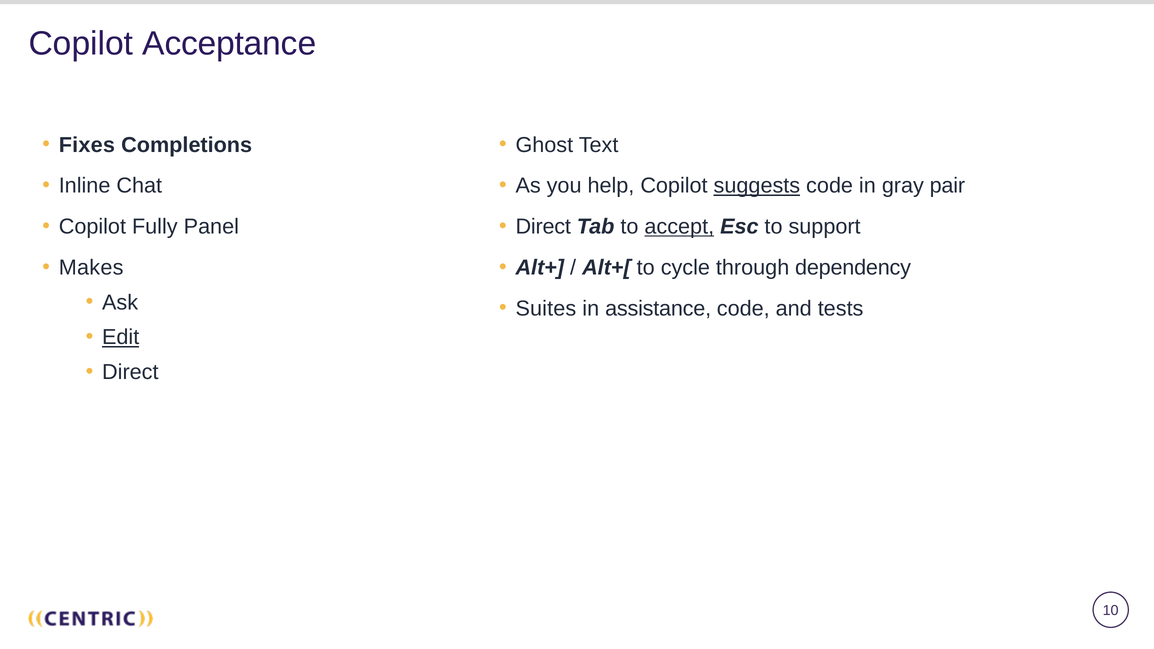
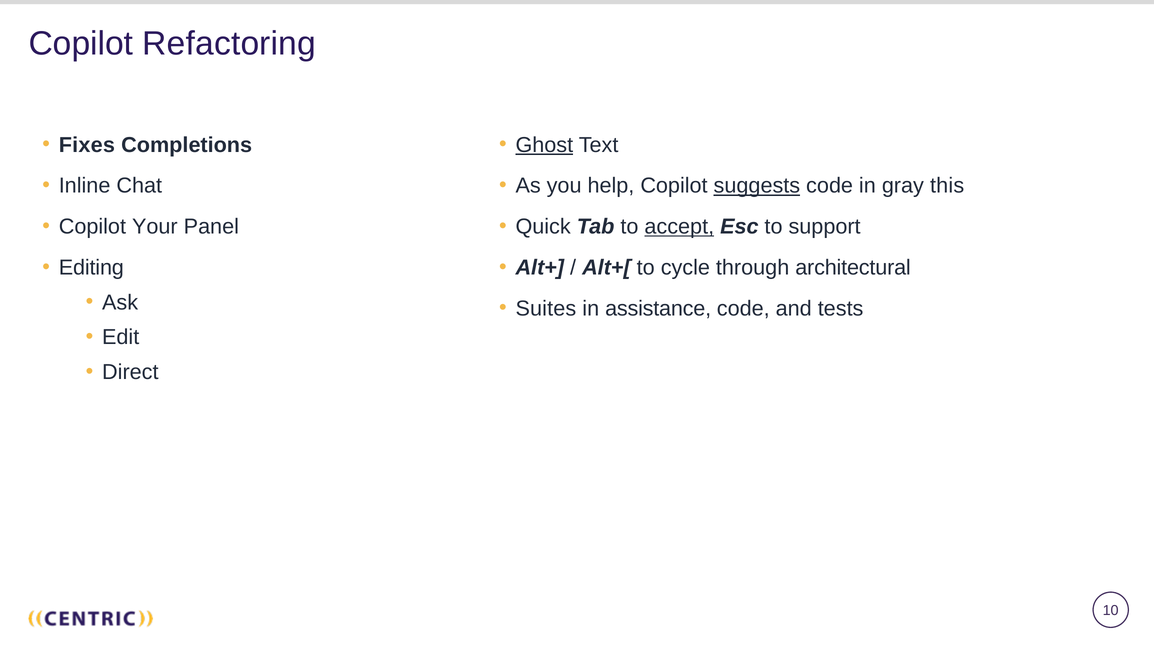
Acceptance: Acceptance -> Refactoring (229, 44)
Ghost underline: none -> present (544, 145)
pair: pair -> this (947, 186)
Fully: Fully -> Your (155, 227)
Direct: Direct -> Quick (543, 227)
Makes: Makes -> Editing (91, 268)
dependency: dependency -> architectural (853, 268)
Edit underline: present -> none (121, 337)
